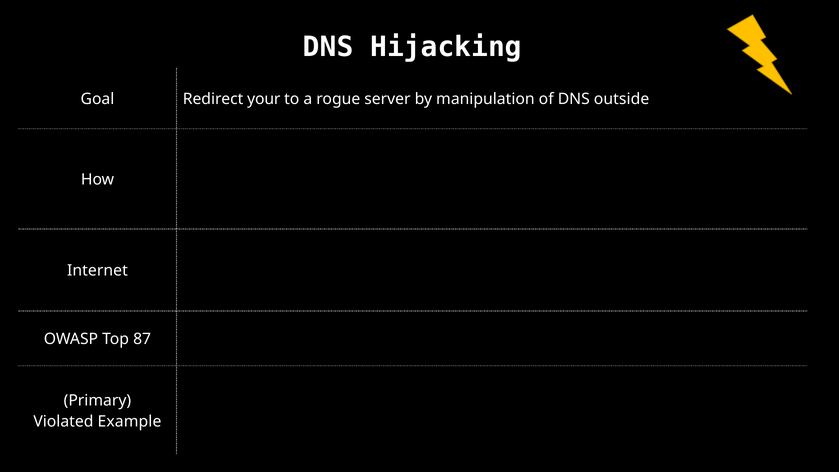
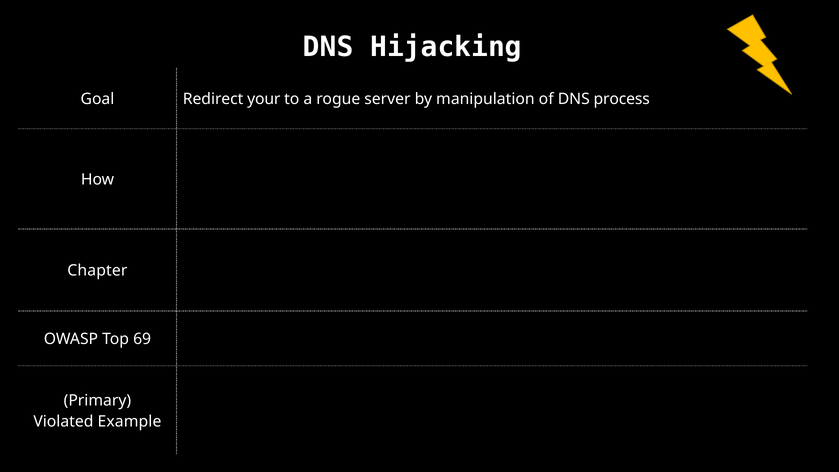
outside: outside -> process (622, 99)
Internet: Internet -> Chapter (97, 271)
87: 87 -> 69 (142, 339)
